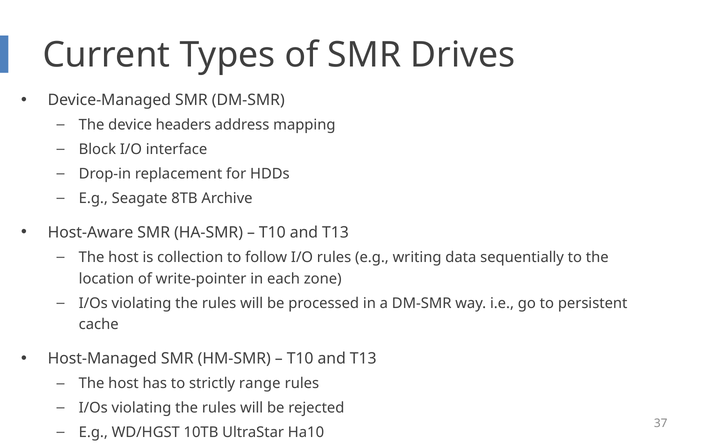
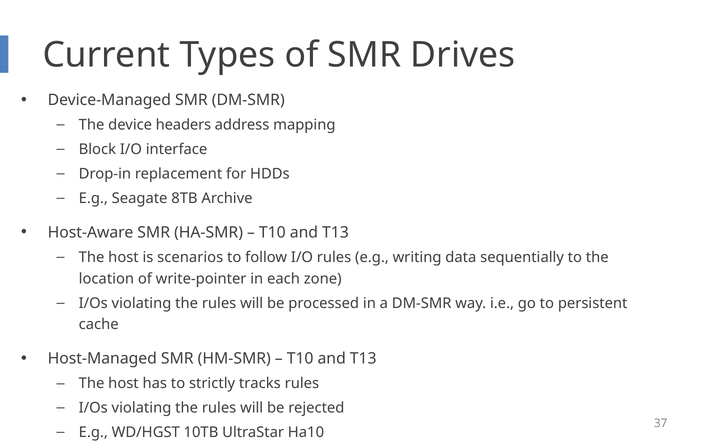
collection: collection -> scenarios (190, 257)
range: range -> tracks (260, 383)
